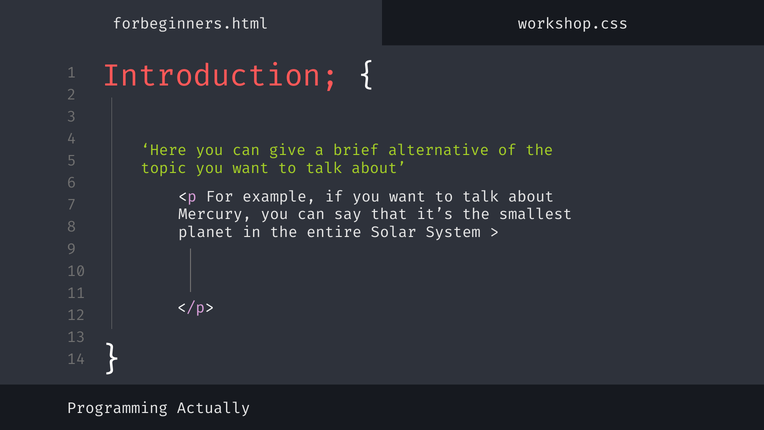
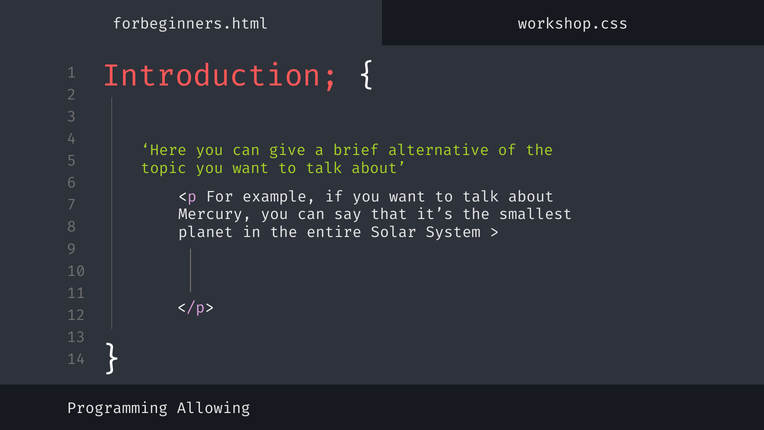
Actually: Actually -> Allowing (214, 408)
